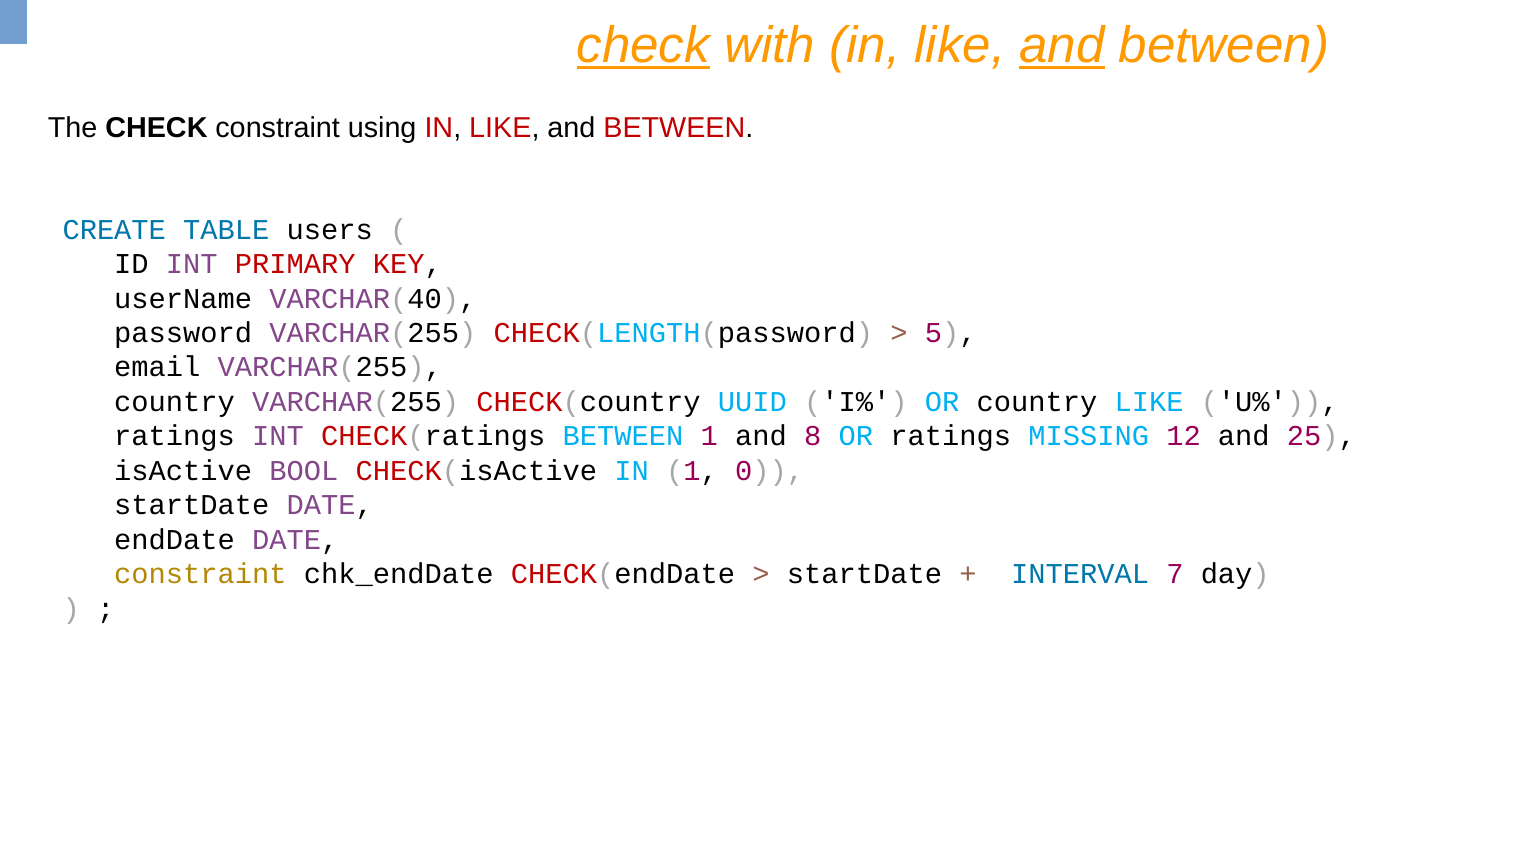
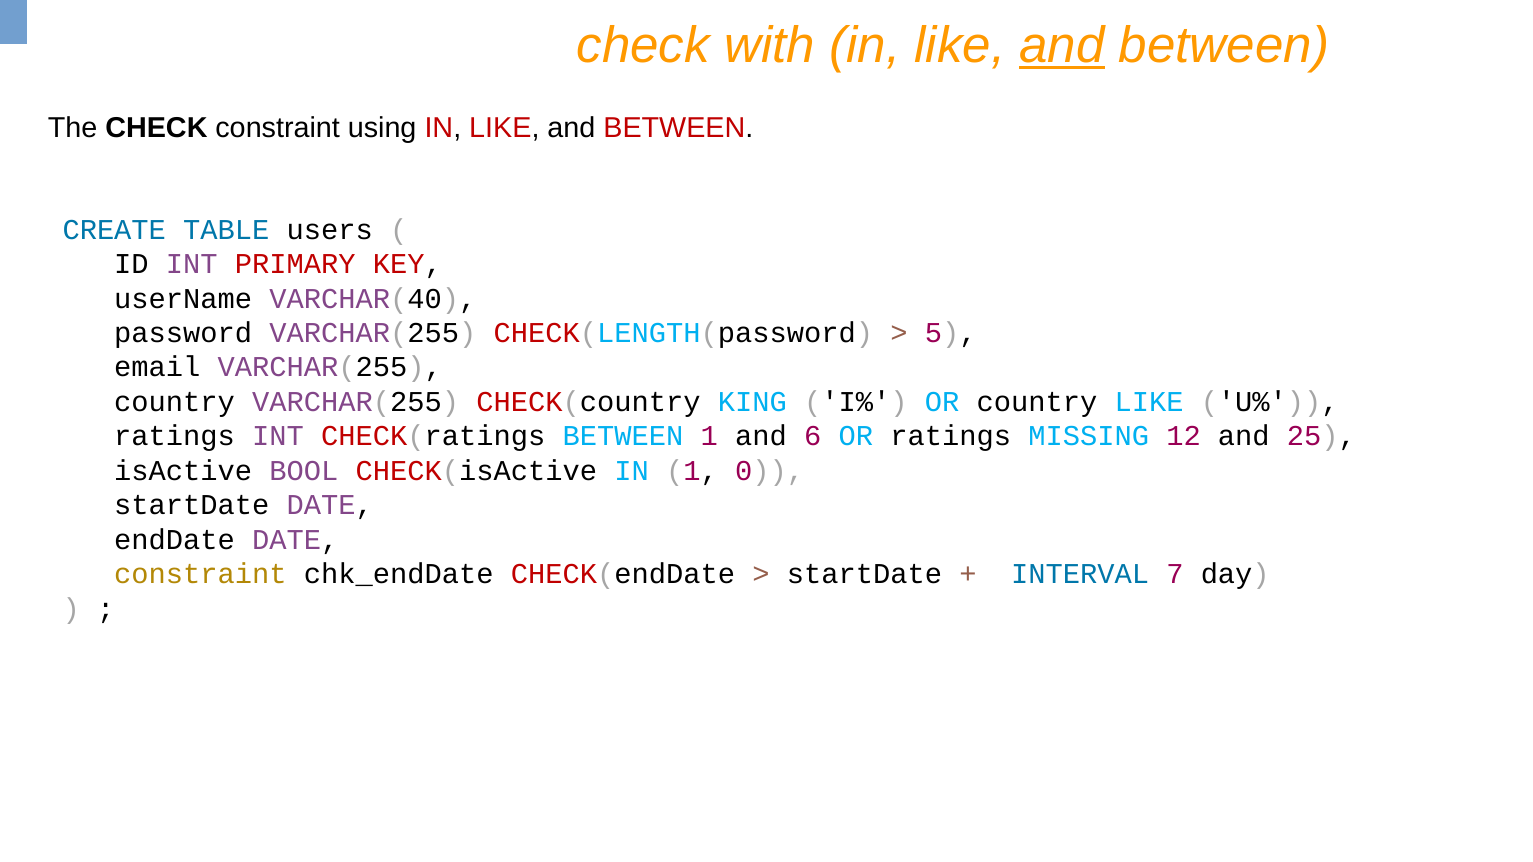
check underline: present -> none (643, 46)
UUID: UUID -> KING (752, 402)
8: 8 -> 6 (813, 437)
